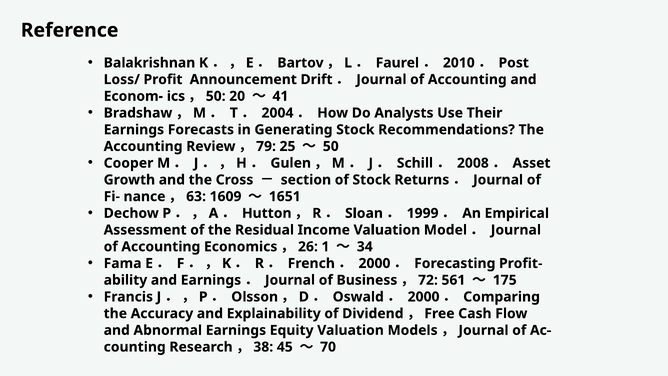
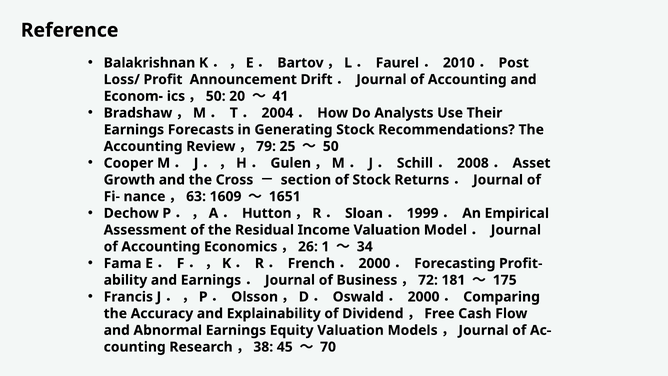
561: 561 -> 181 (453, 280)
